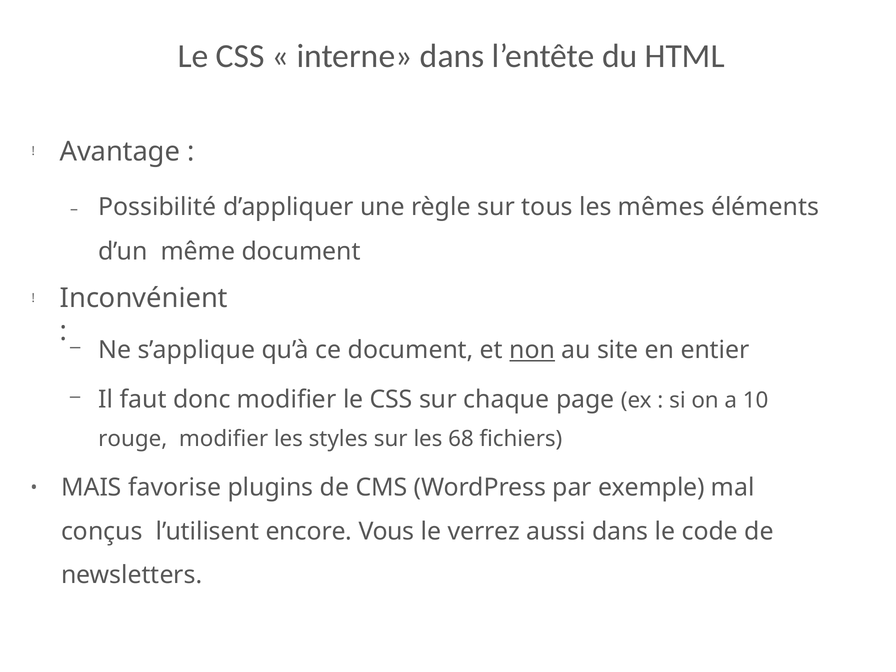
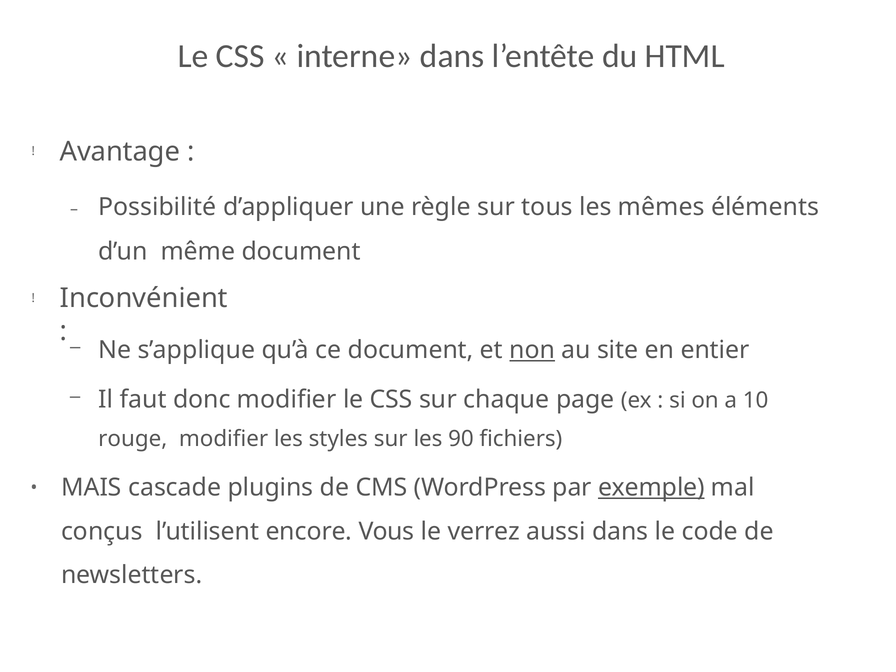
68: 68 -> 90 (461, 439)
favorise: favorise -> cascade (175, 487)
exemple underline: none -> present (651, 487)
